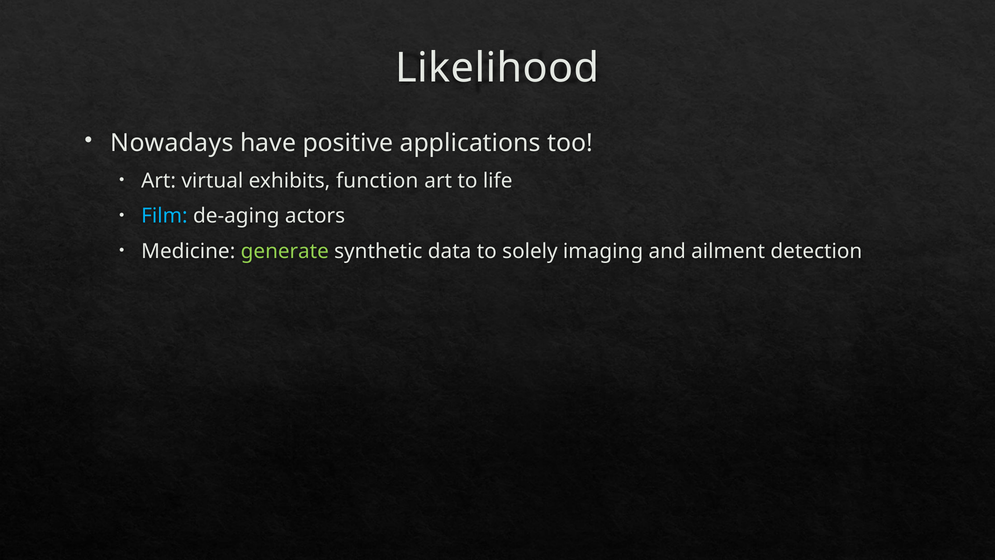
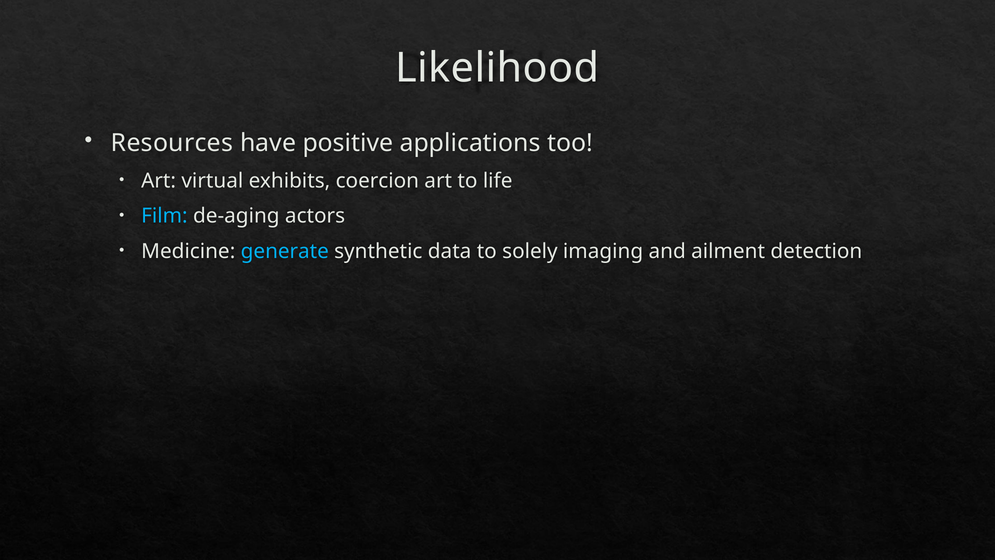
Nowadays: Nowadays -> Resources (172, 143)
function: function -> coercion (377, 181)
generate colour: light green -> light blue (285, 251)
